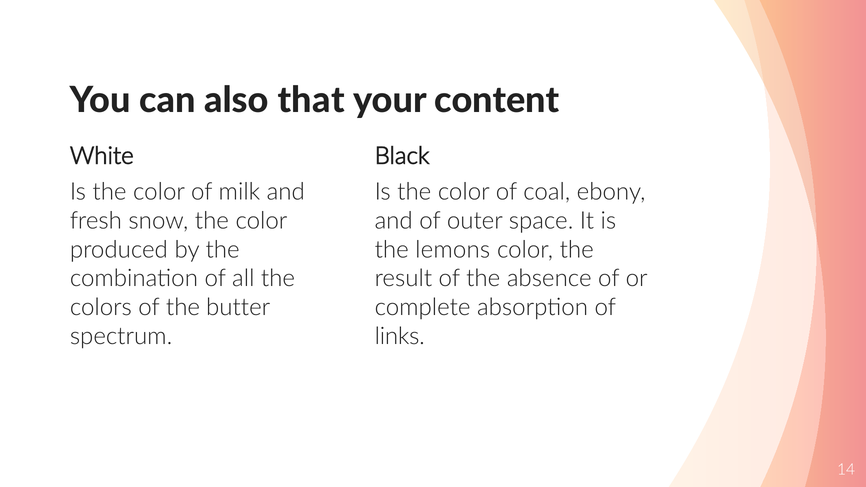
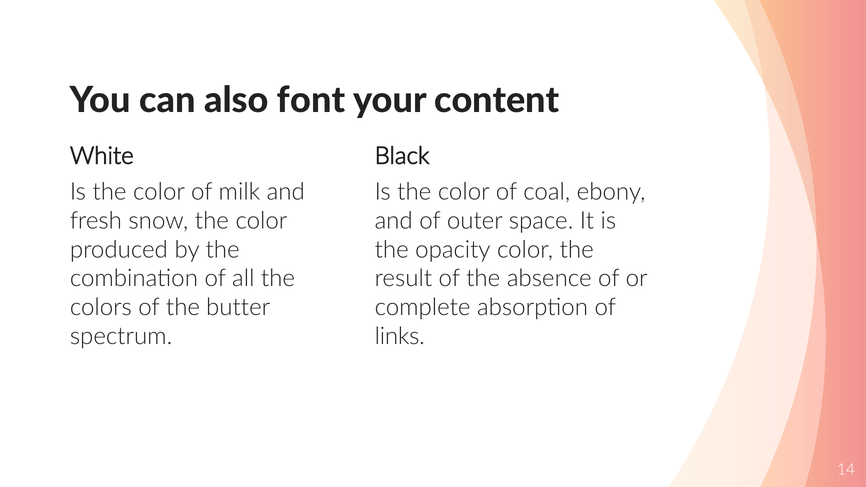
that: that -> font (311, 100)
lemons: lemons -> opacity (453, 250)
